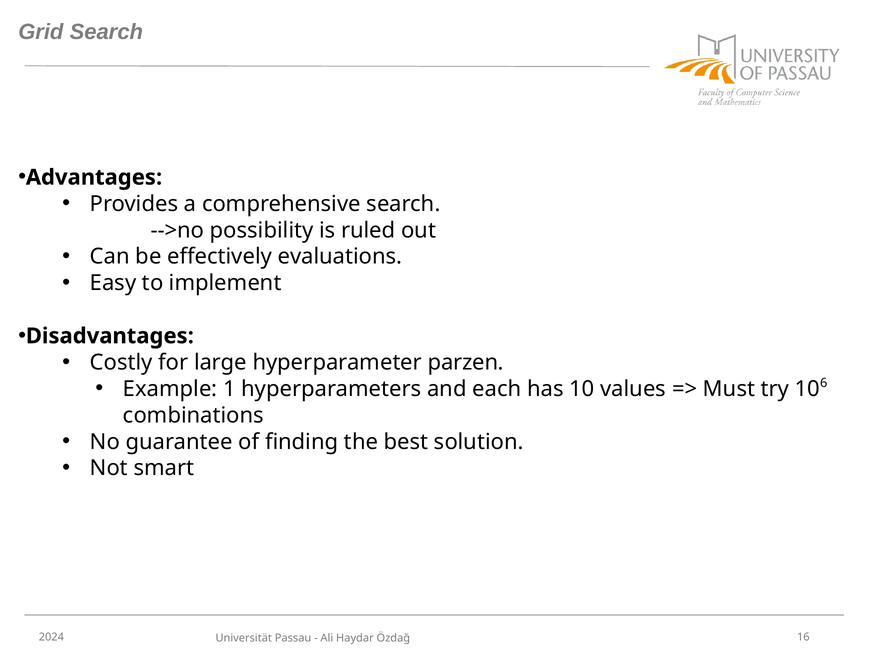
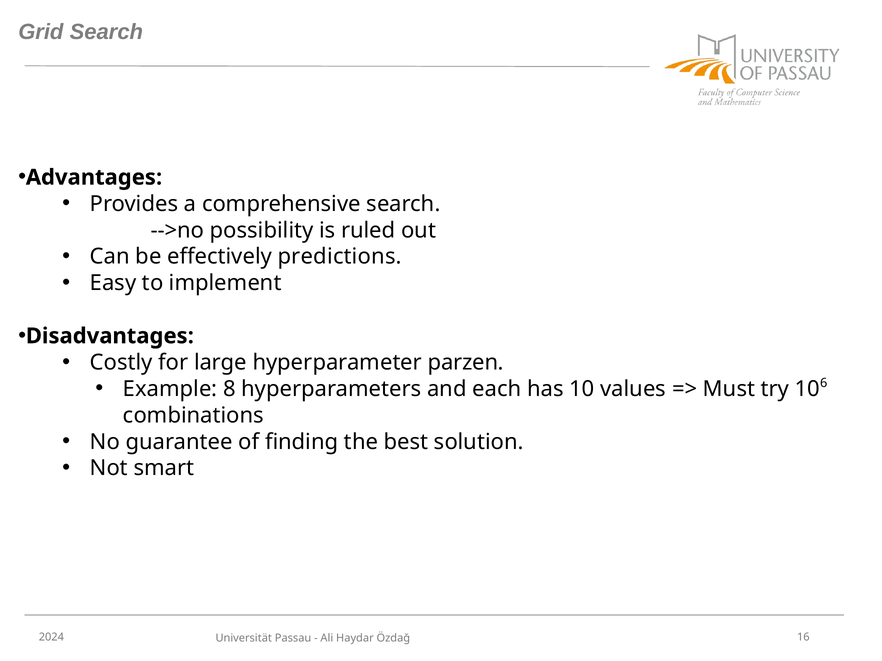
evaluations: evaluations -> predictions (340, 257)
1: 1 -> 8 (229, 389)
